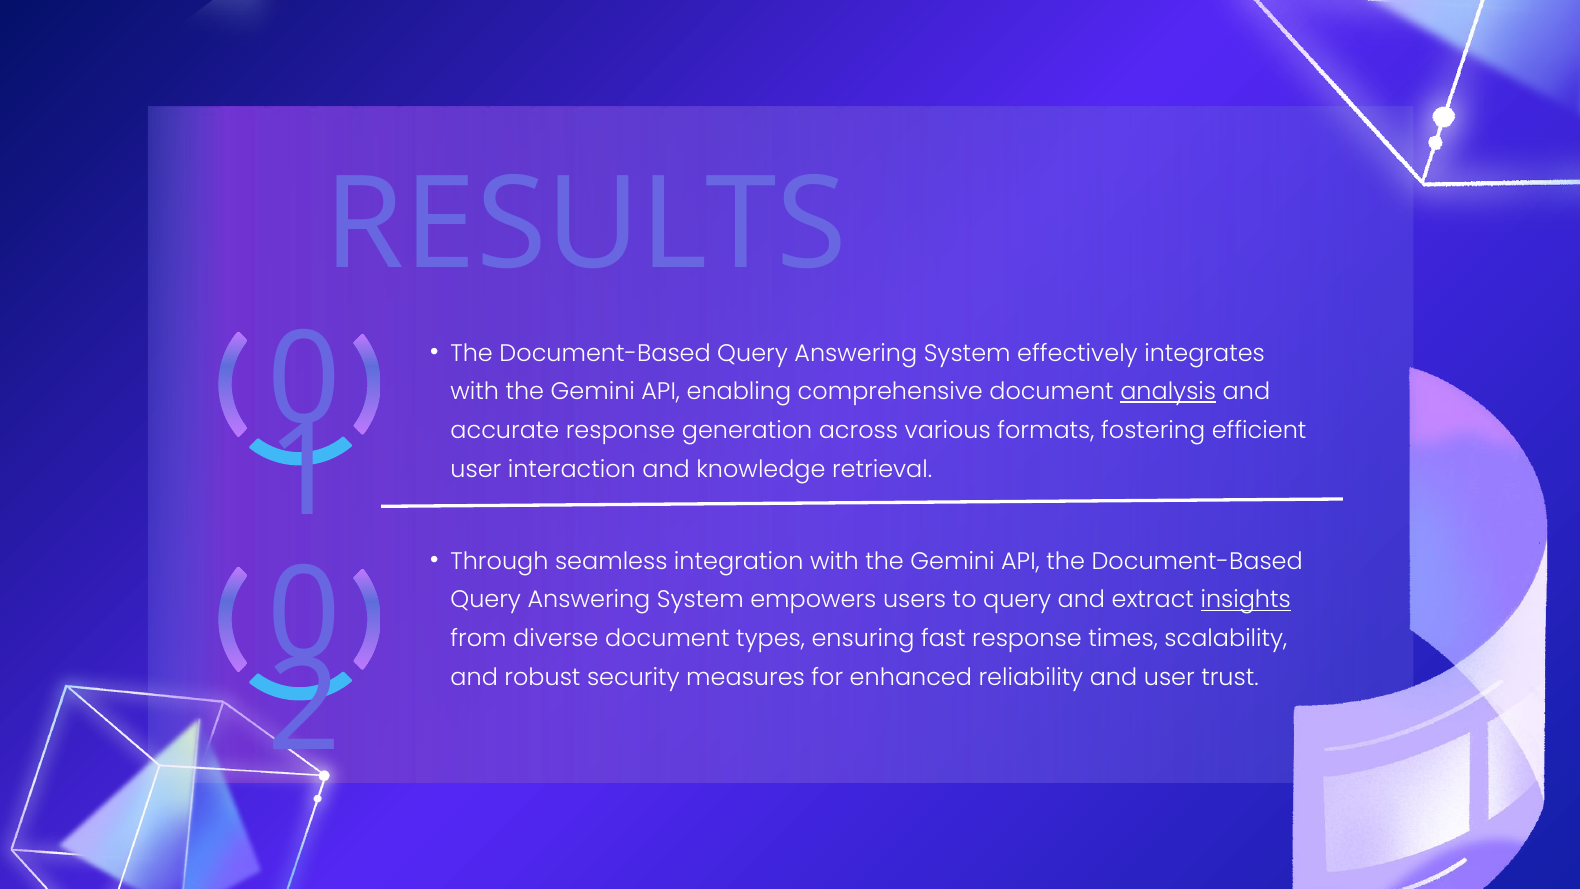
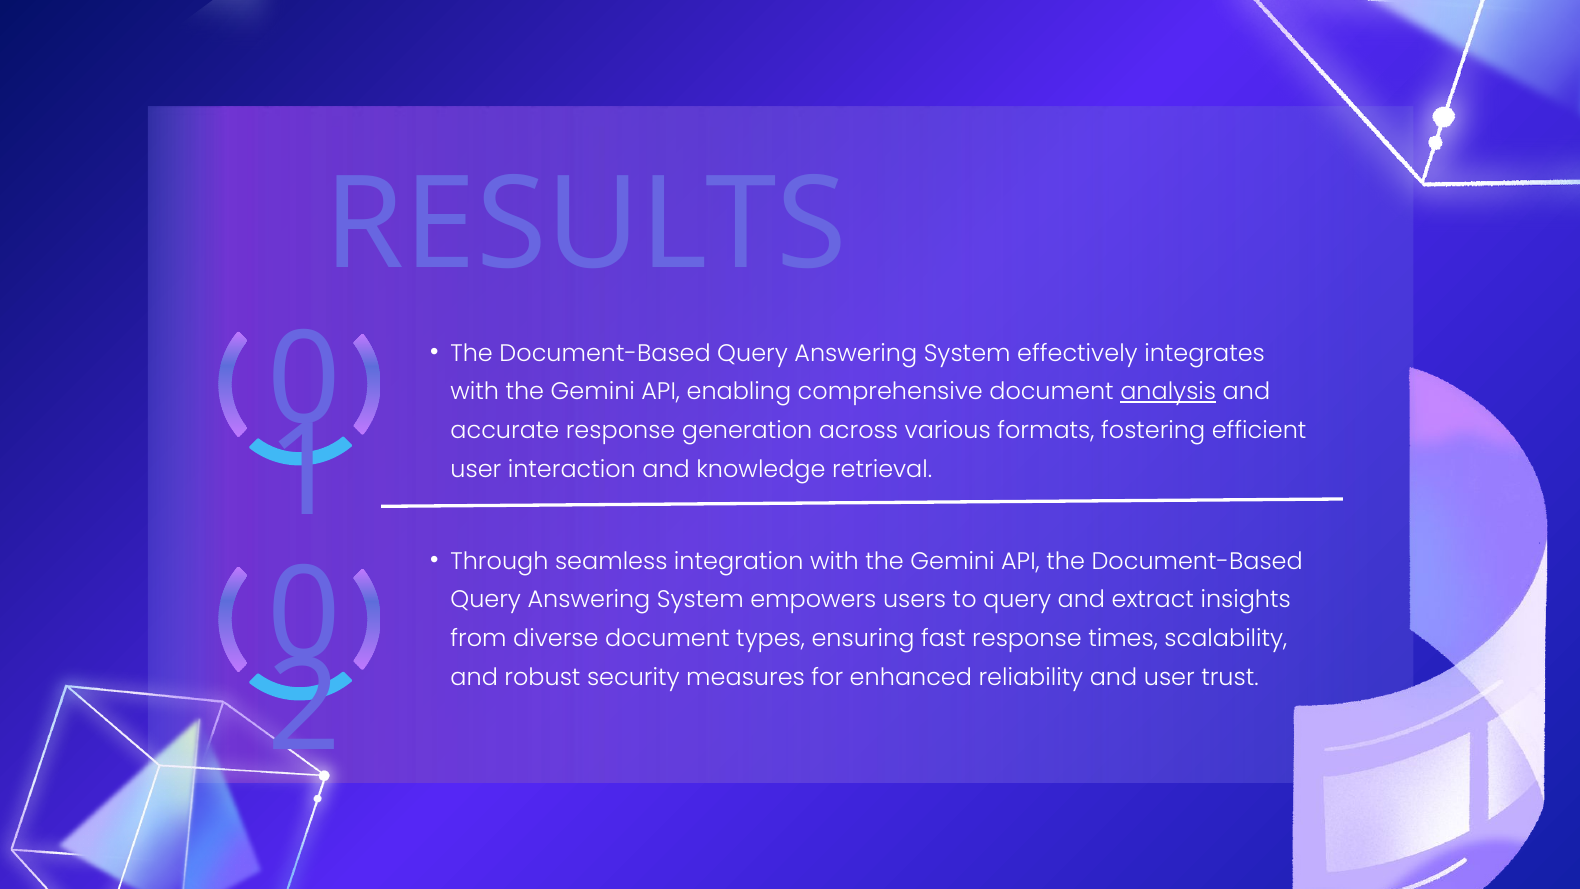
insights underline: present -> none (1246, 600)
